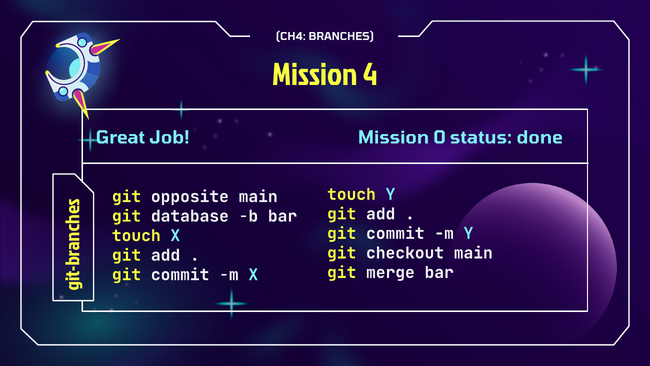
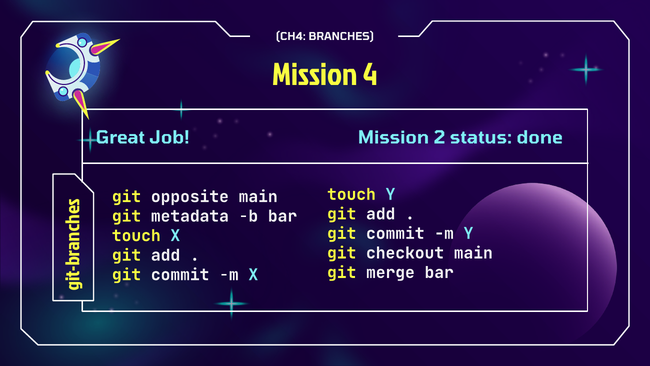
0: 0 -> 2 (439, 137)
database: database -> metadata (190, 216)
